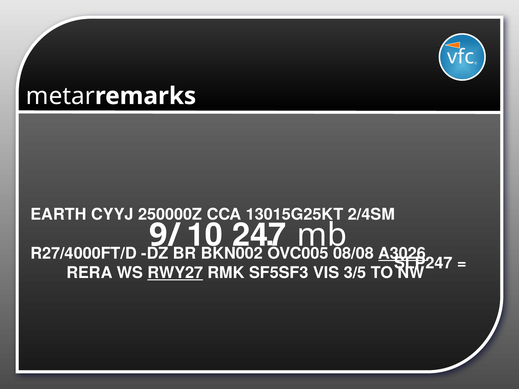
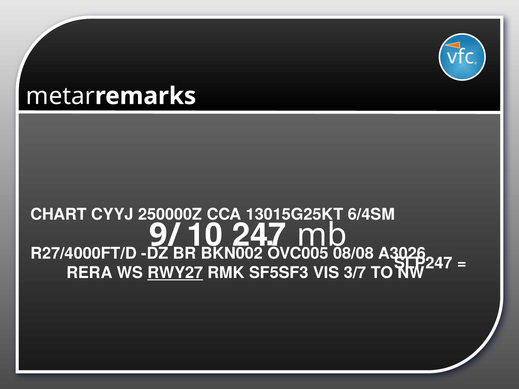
EARTH: EARTH -> CHART (59, 215)
2/4SM: 2/4SM -> 6/4SM (371, 215)
A3026 underline: present -> none (402, 254)
3/5: 3/5 -> 3/7 (355, 273)
